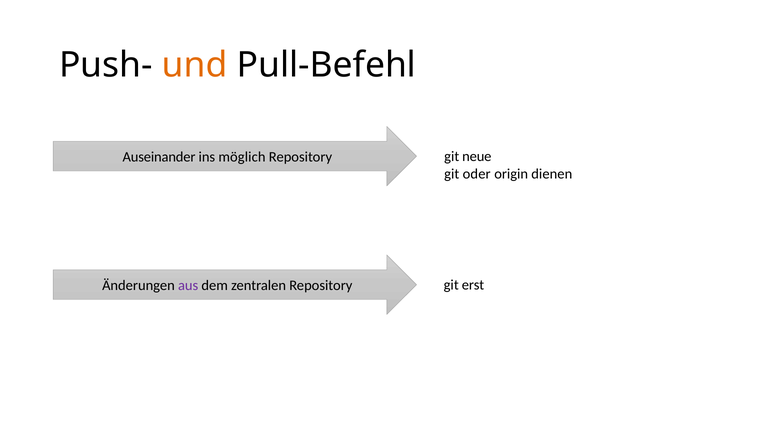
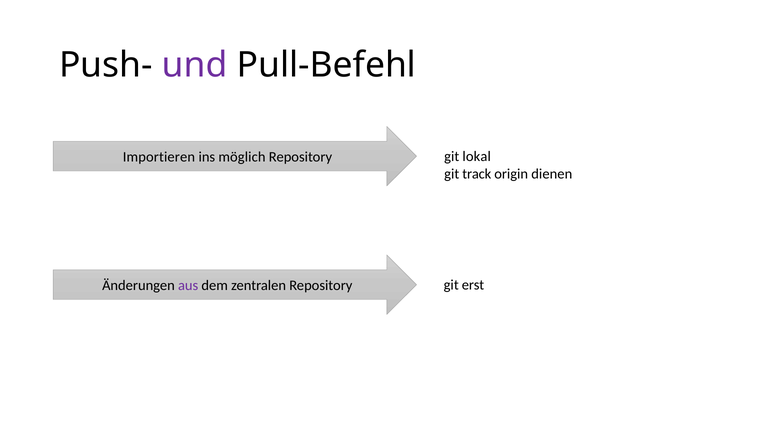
und colour: orange -> purple (195, 65)
Auseinander: Auseinander -> Importieren (159, 157)
neue: neue -> lokal (477, 157)
oder: oder -> track (477, 174)
